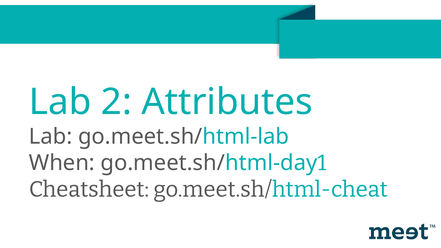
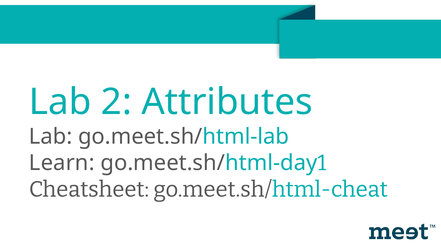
When: When -> Learn (62, 163)
